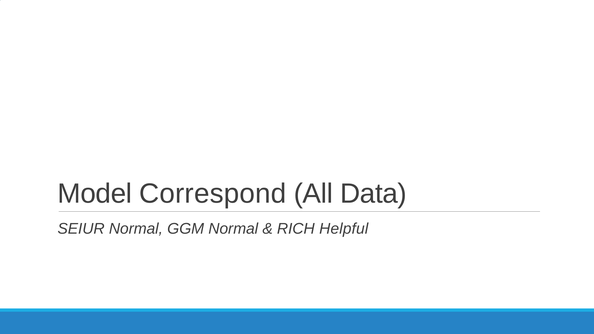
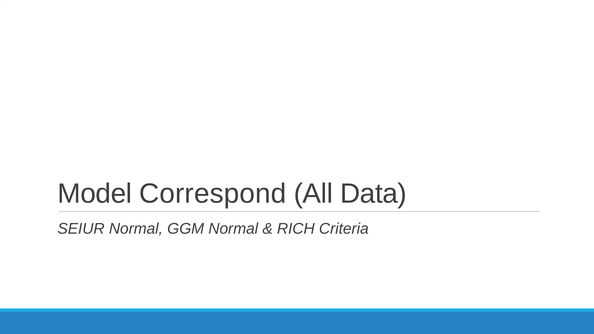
Helpful: Helpful -> Criteria (344, 229)
